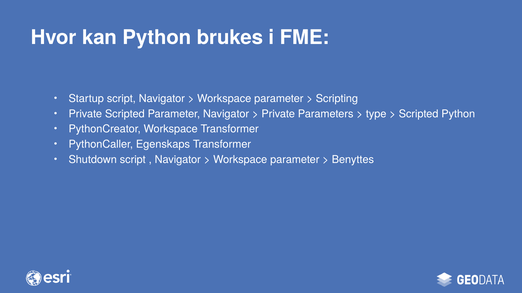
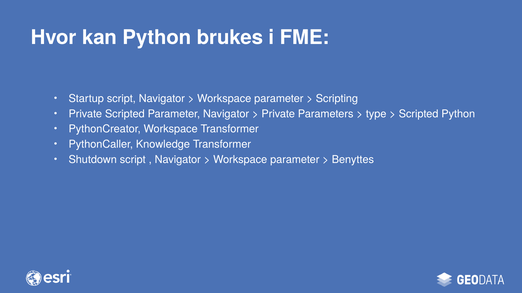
Egenskaps: Egenskaps -> Knowledge (163, 145)
